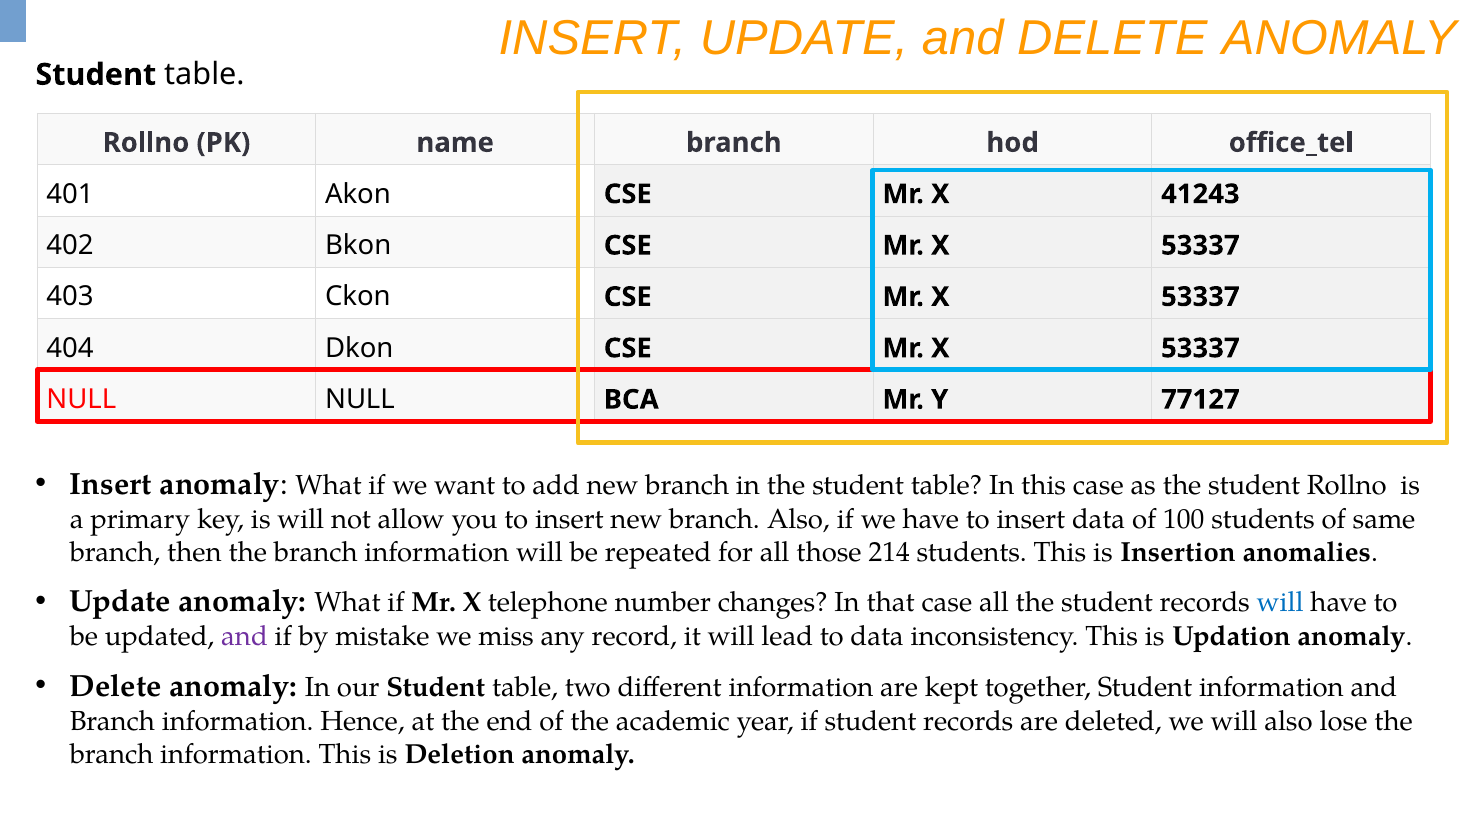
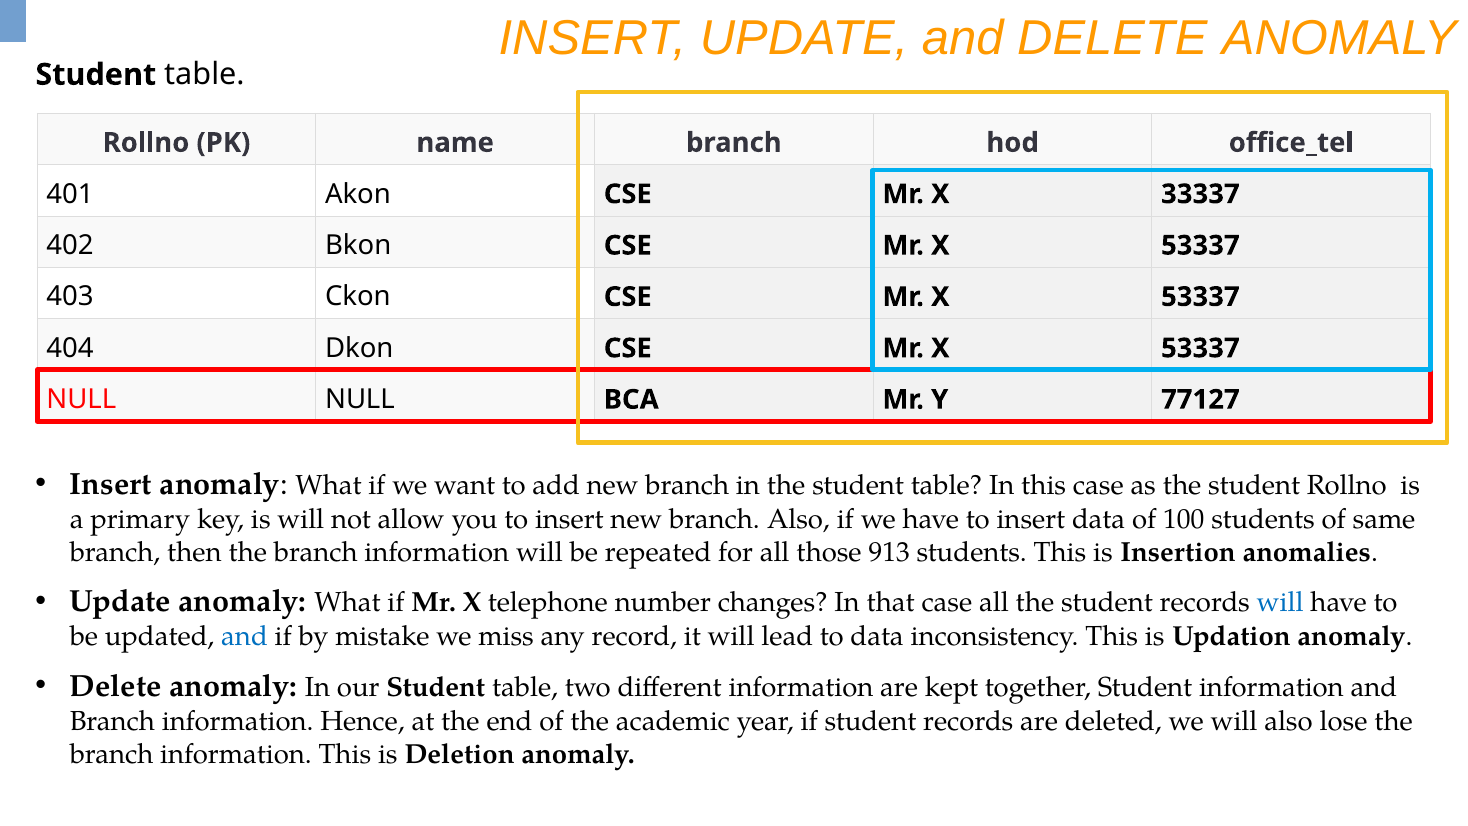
41243: 41243 -> 33337 (1200, 194)
214: 214 -> 913 (889, 552)
and colour: purple -> blue (245, 636)
